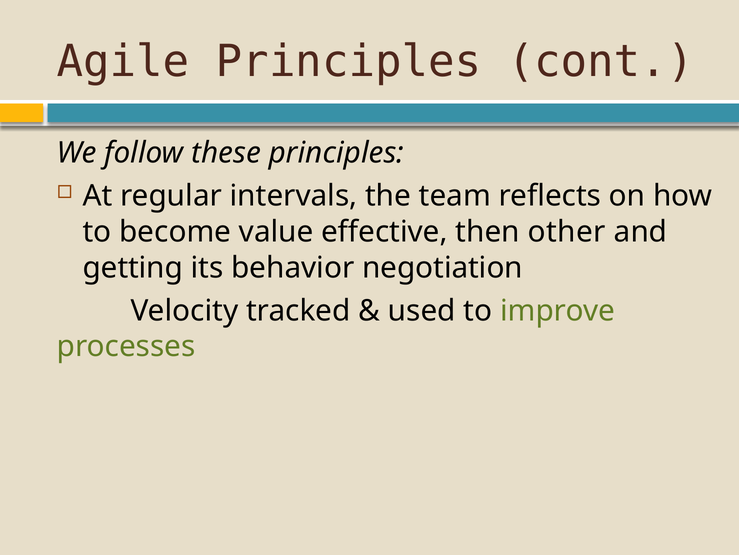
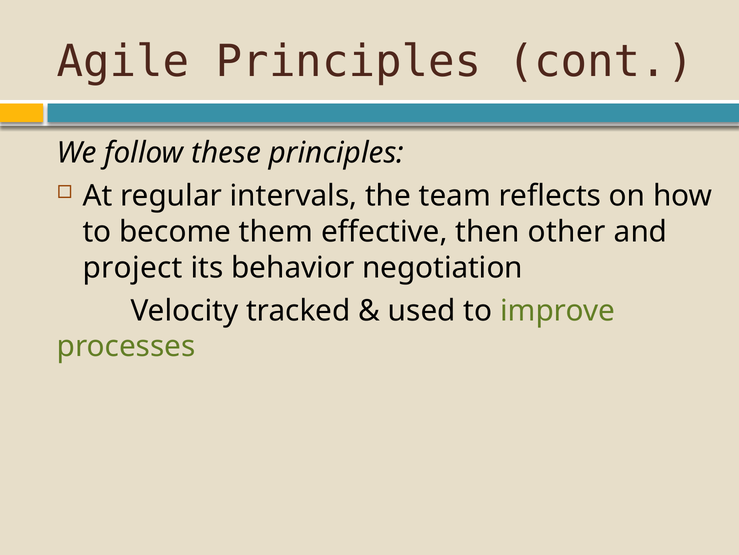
value: value -> them (276, 232)
getting: getting -> project (133, 267)
